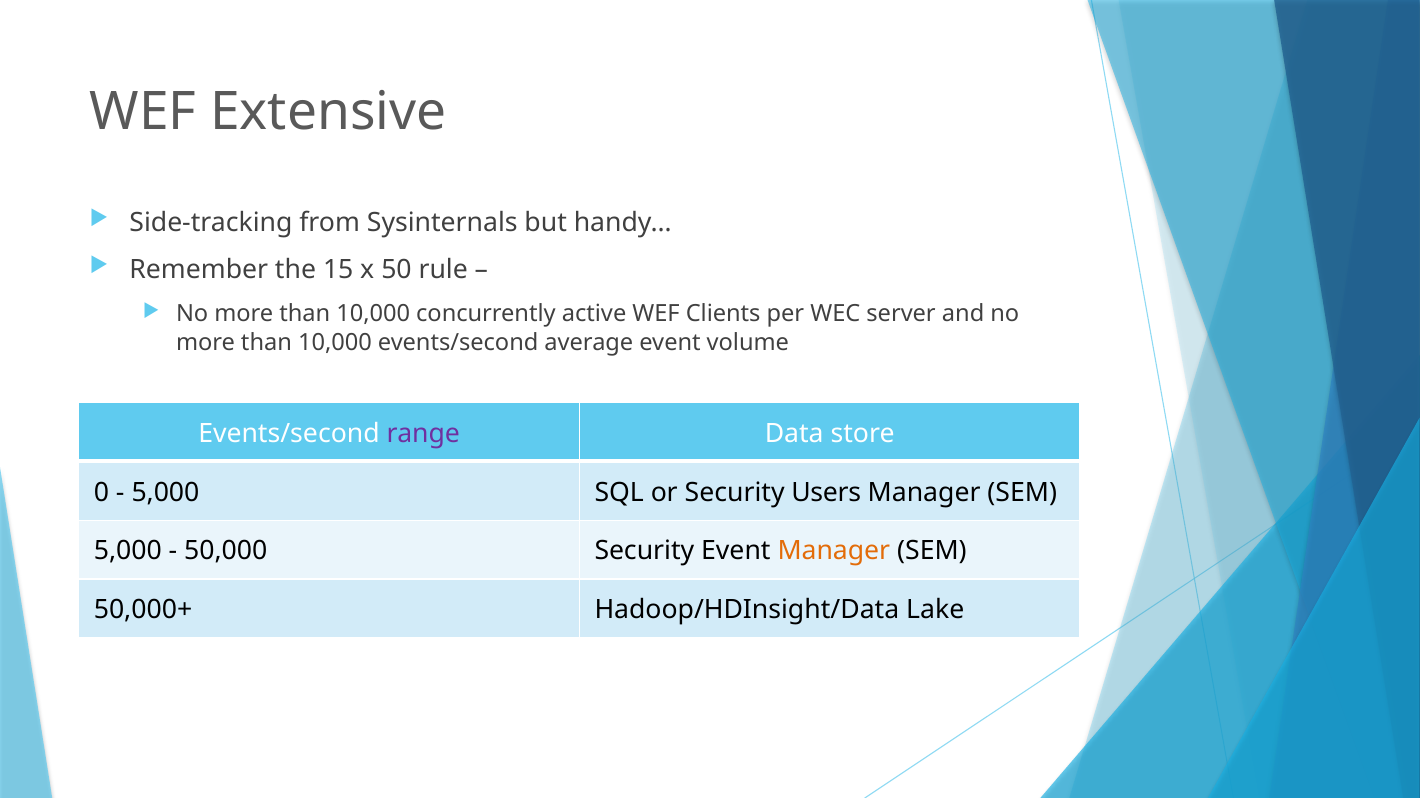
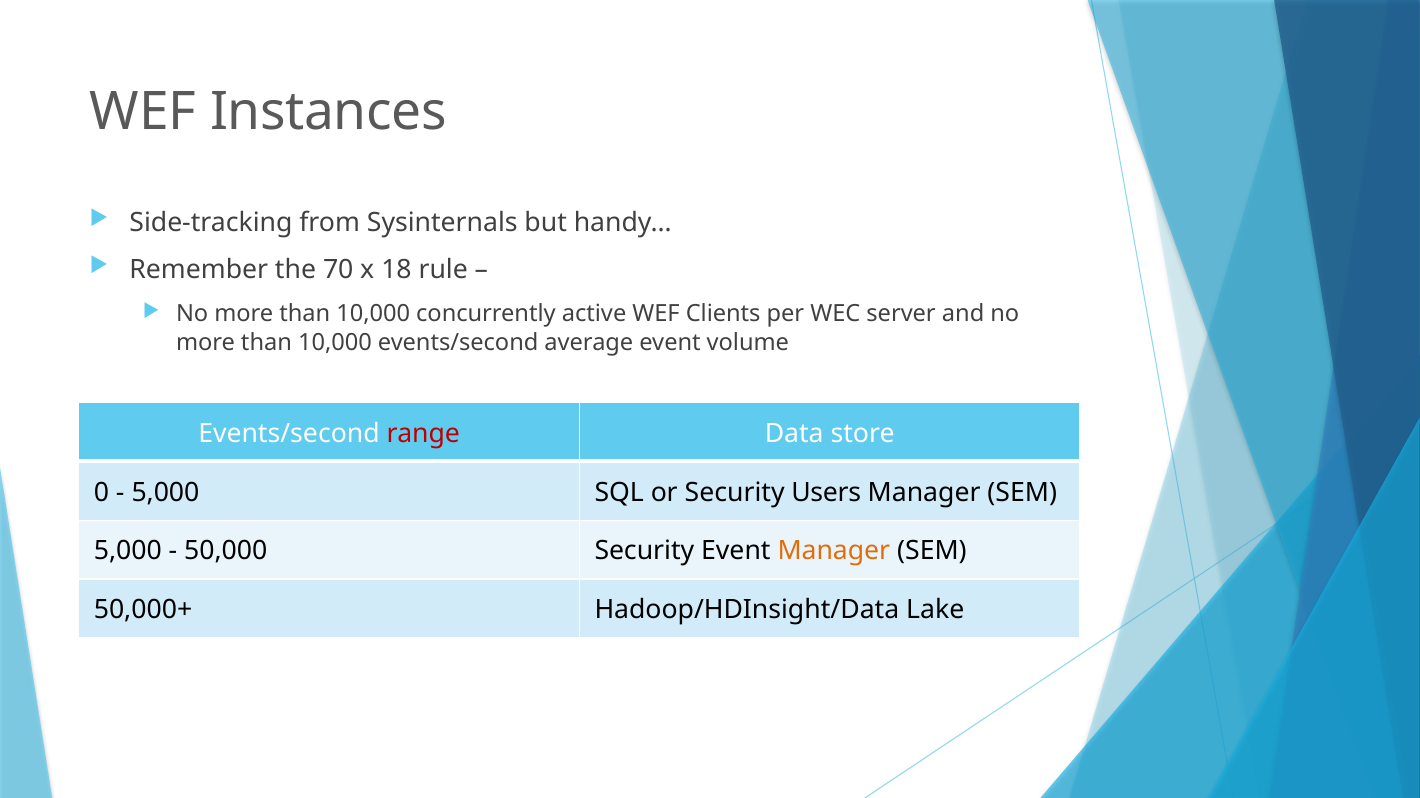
Extensive: Extensive -> Instances (328, 112)
15: 15 -> 70 (338, 270)
50: 50 -> 18 (396, 270)
range colour: purple -> red (423, 434)
